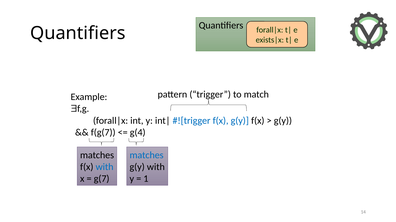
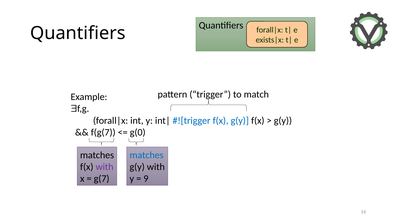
g(4: g(4 -> g(0 (138, 133)
with colour: blue -> purple (105, 167)
1: 1 -> 9 (146, 179)
